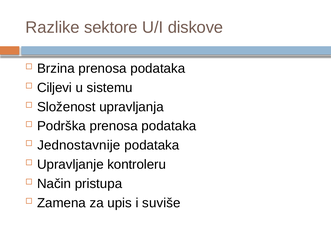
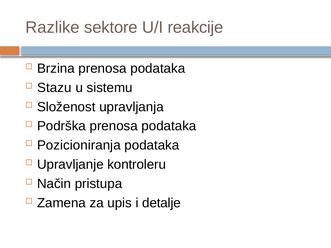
diskove: diskove -> reakcije (196, 27)
Ciljevi: Ciljevi -> Stazu (54, 88)
Jednostavnije: Jednostavnije -> Pozicioniranja (79, 145)
suviše: suviše -> detalje (162, 203)
